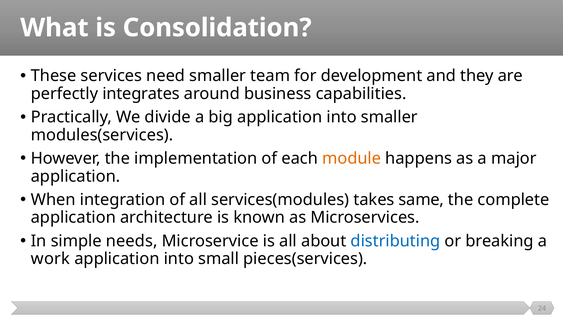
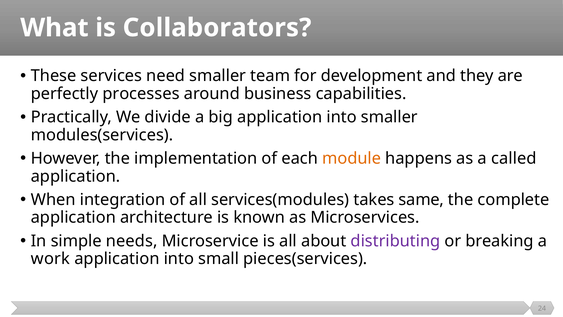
Consolidation: Consolidation -> Collaborators (217, 28)
integrates: integrates -> processes (141, 94)
major: major -> called (514, 158)
distributing colour: blue -> purple (395, 241)
